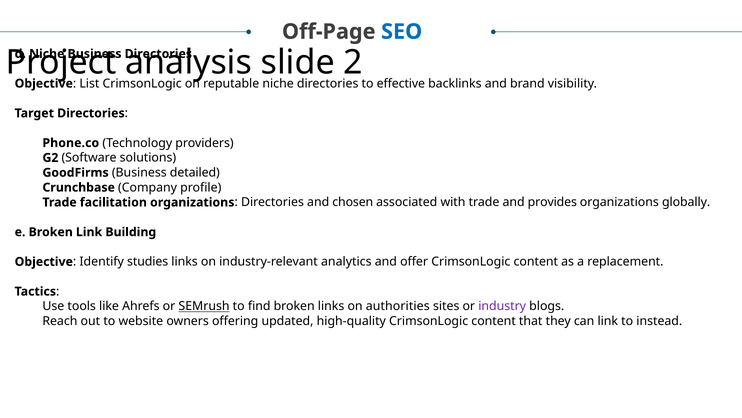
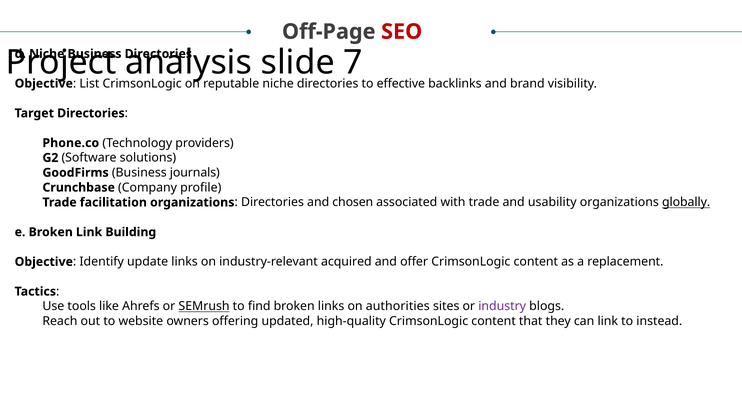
SEO colour: blue -> red (402, 32)
2: 2 -> 7 (353, 62)
detailed: detailed -> journals (195, 172)
provides: provides -> usability (552, 202)
globally underline: none -> present (686, 202)
studies: studies -> update (148, 261)
analytics: analytics -> acquired (346, 261)
